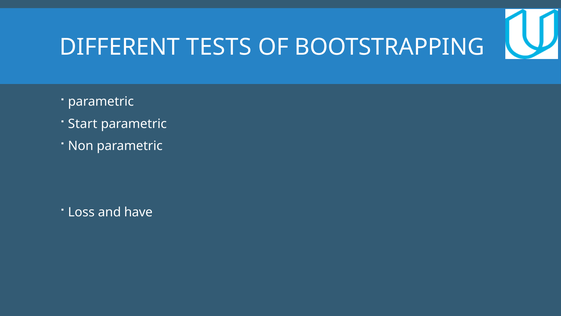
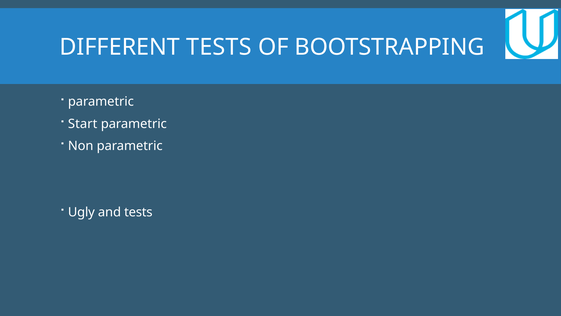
Loss: Loss -> Ugly (81, 212)
and have: have -> tests (138, 212)
